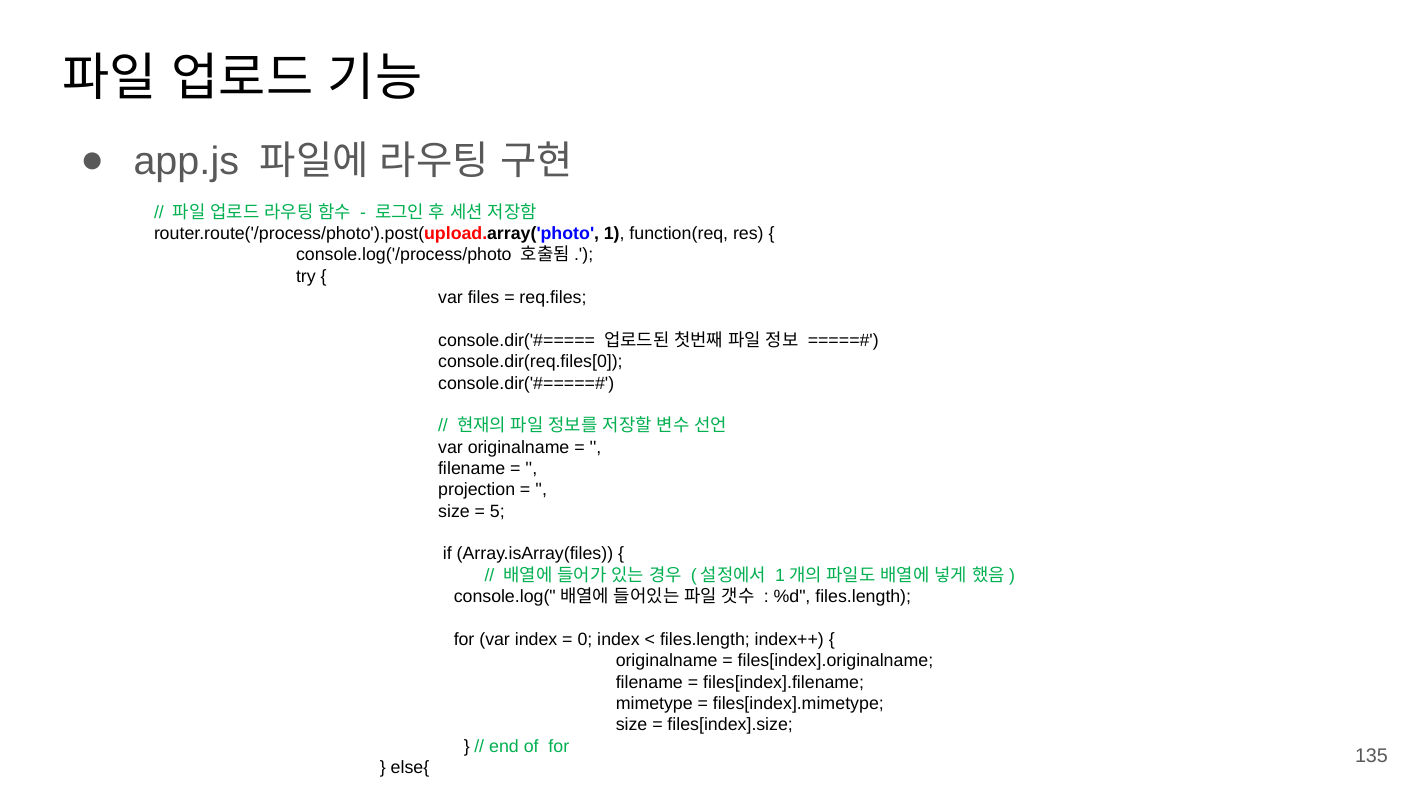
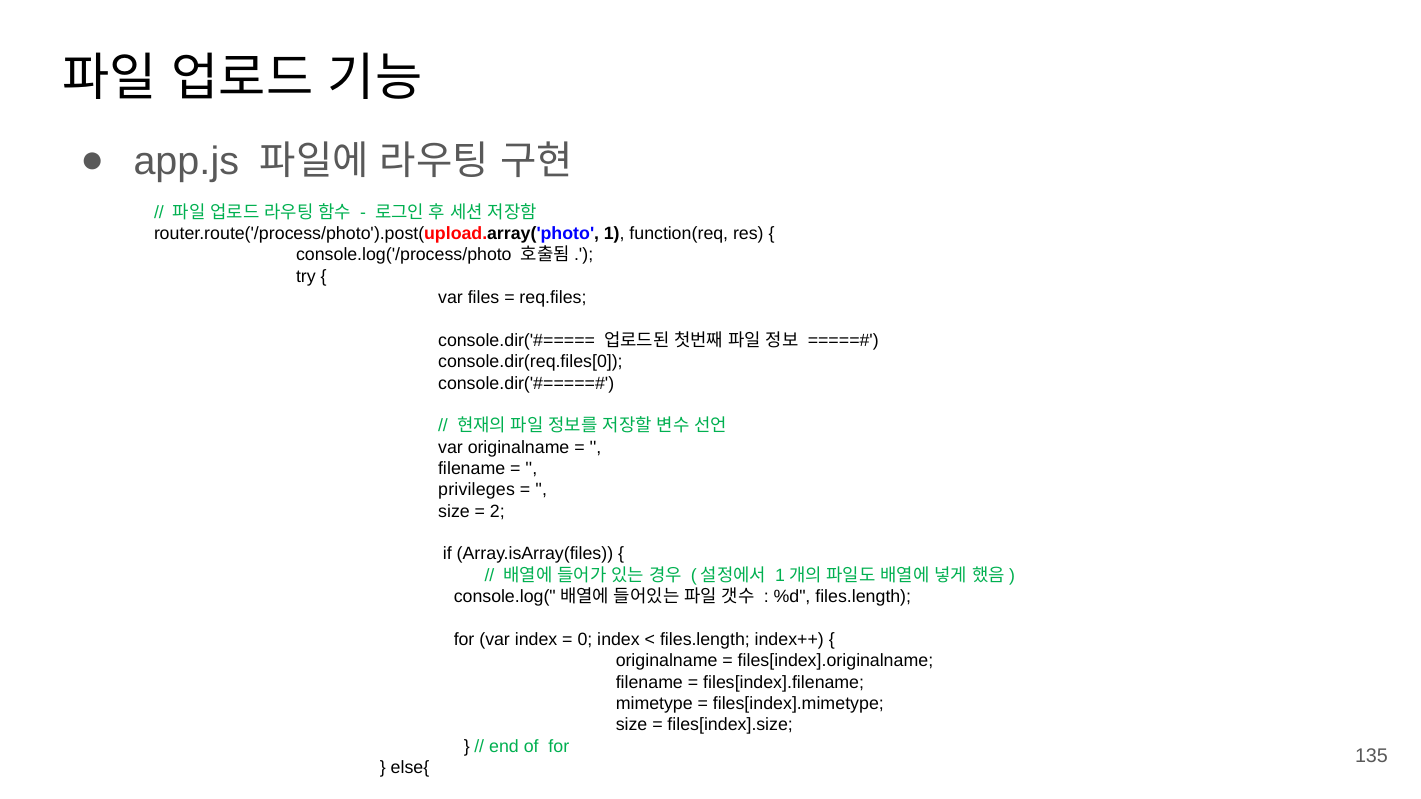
projection: projection -> privileges (477, 490)
5: 5 -> 2 (497, 512)
